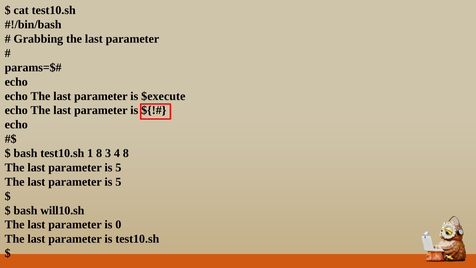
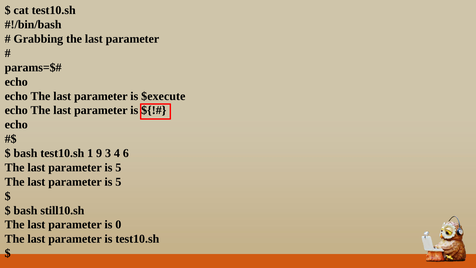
1 8: 8 -> 9 (99, 153)
4 8: 8 -> 6 (126, 153)
will10.sh: will10.sh -> still10.sh (62, 210)
